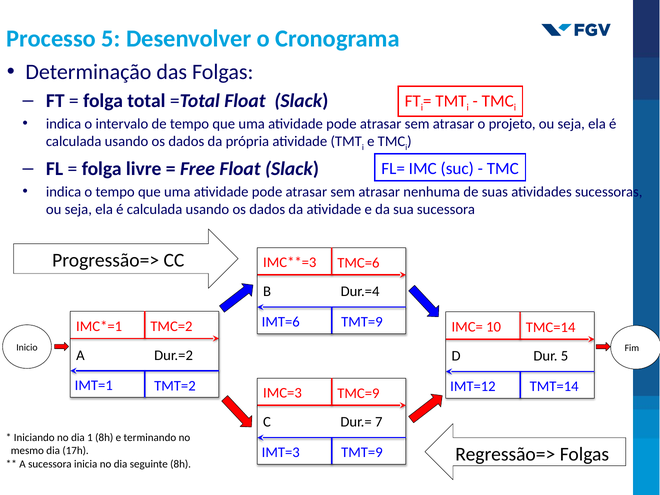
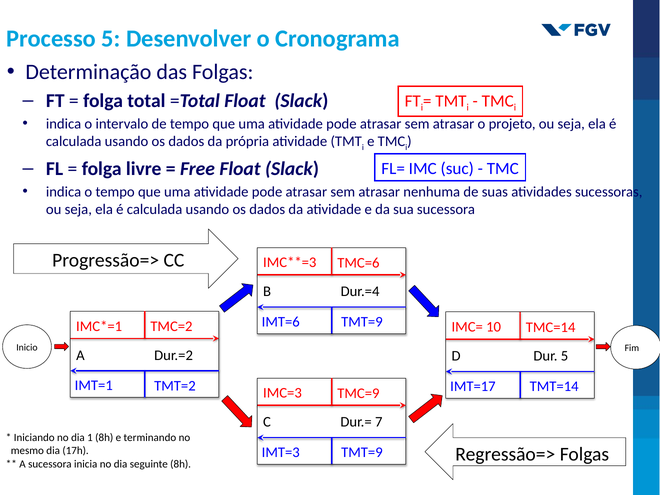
IMT=12: IMT=12 -> IMT=17 (473, 386)
